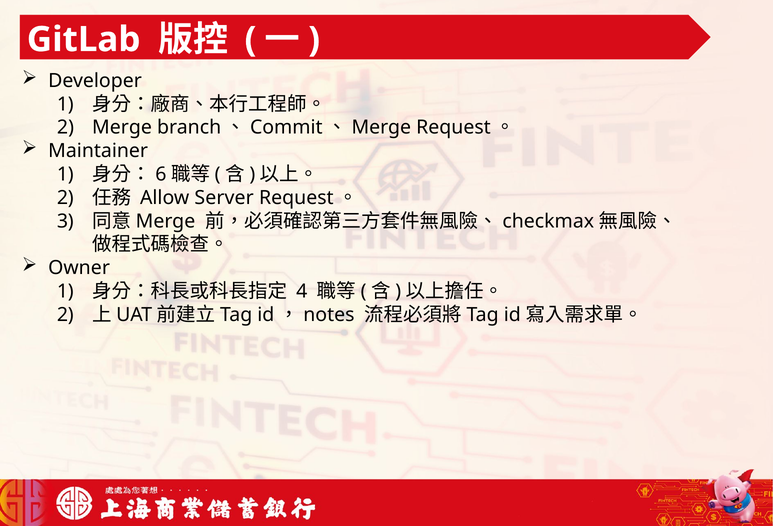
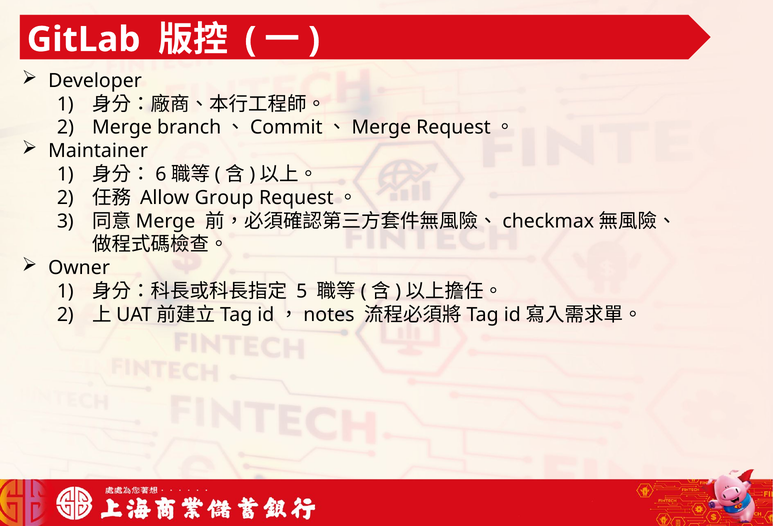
Server: Server -> Group (224, 198)
4: 4 -> 5 (302, 291)
